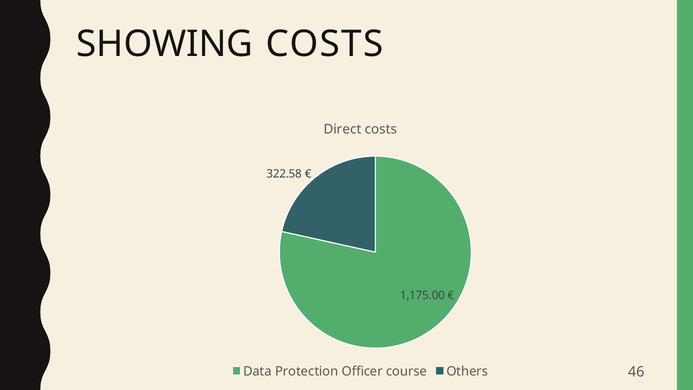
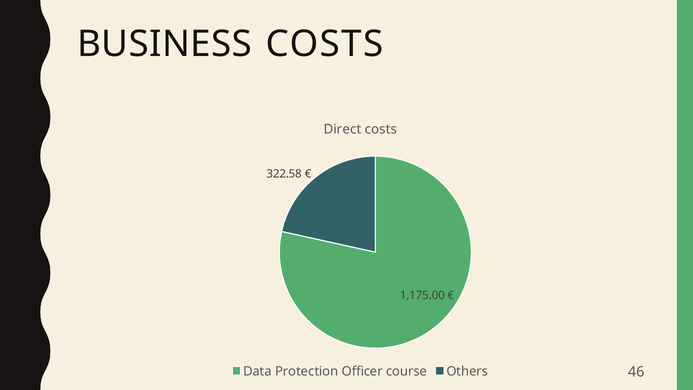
SHOWING: SHOWING -> BUSINESS (165, 44)
